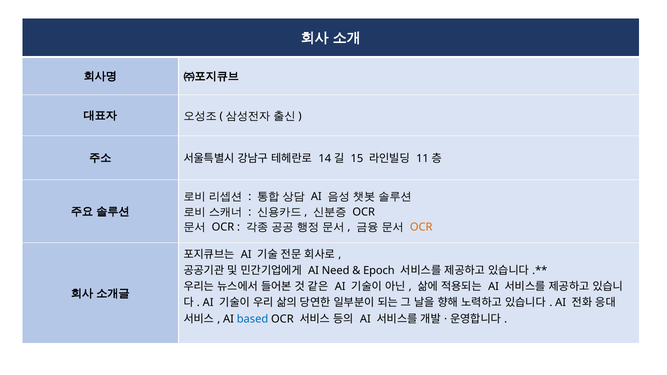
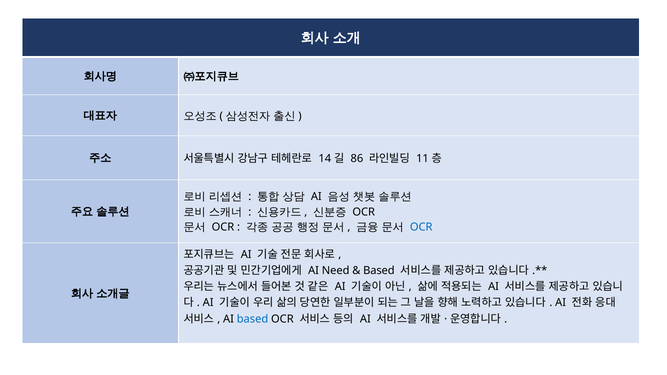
15: 15 -> 86 (357, 159)
OCR colour: orange -> blue (421, 227)
Epoch: Epoch -> Based (379, 271)
